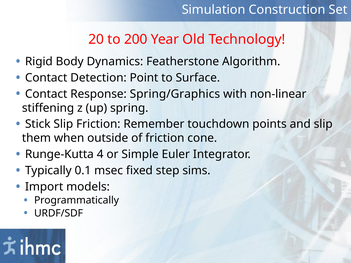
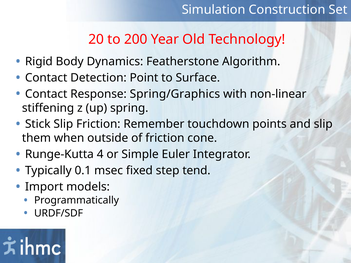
sims: sims -> tend (196, 171)
